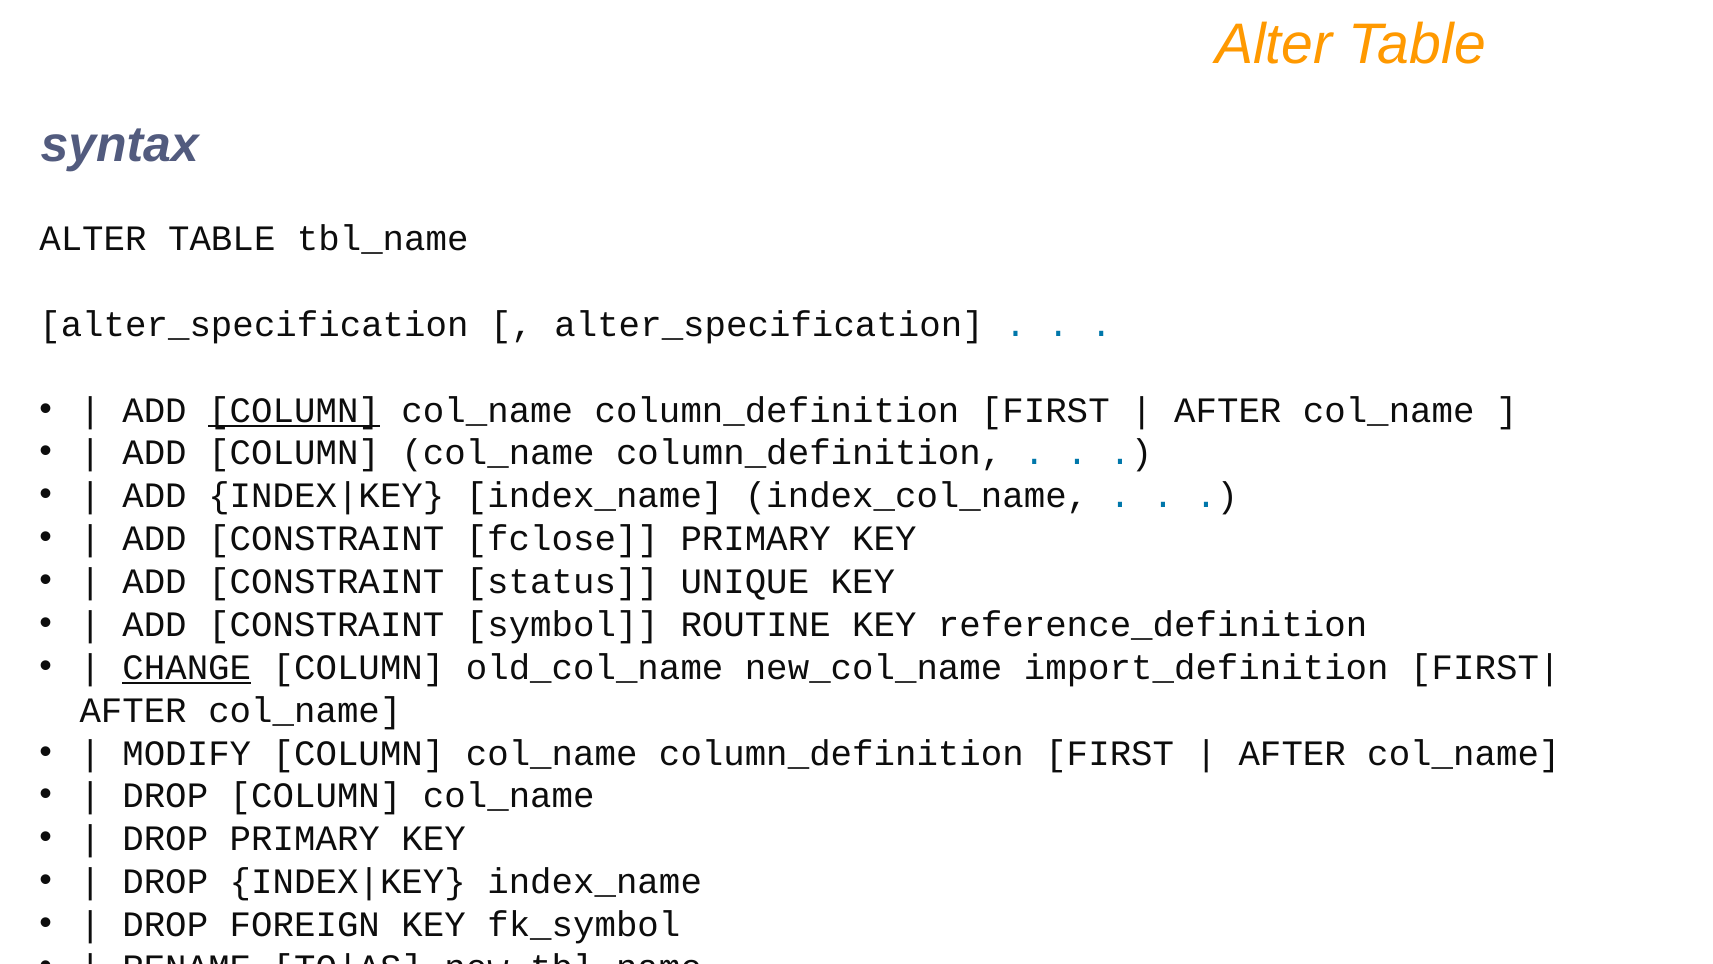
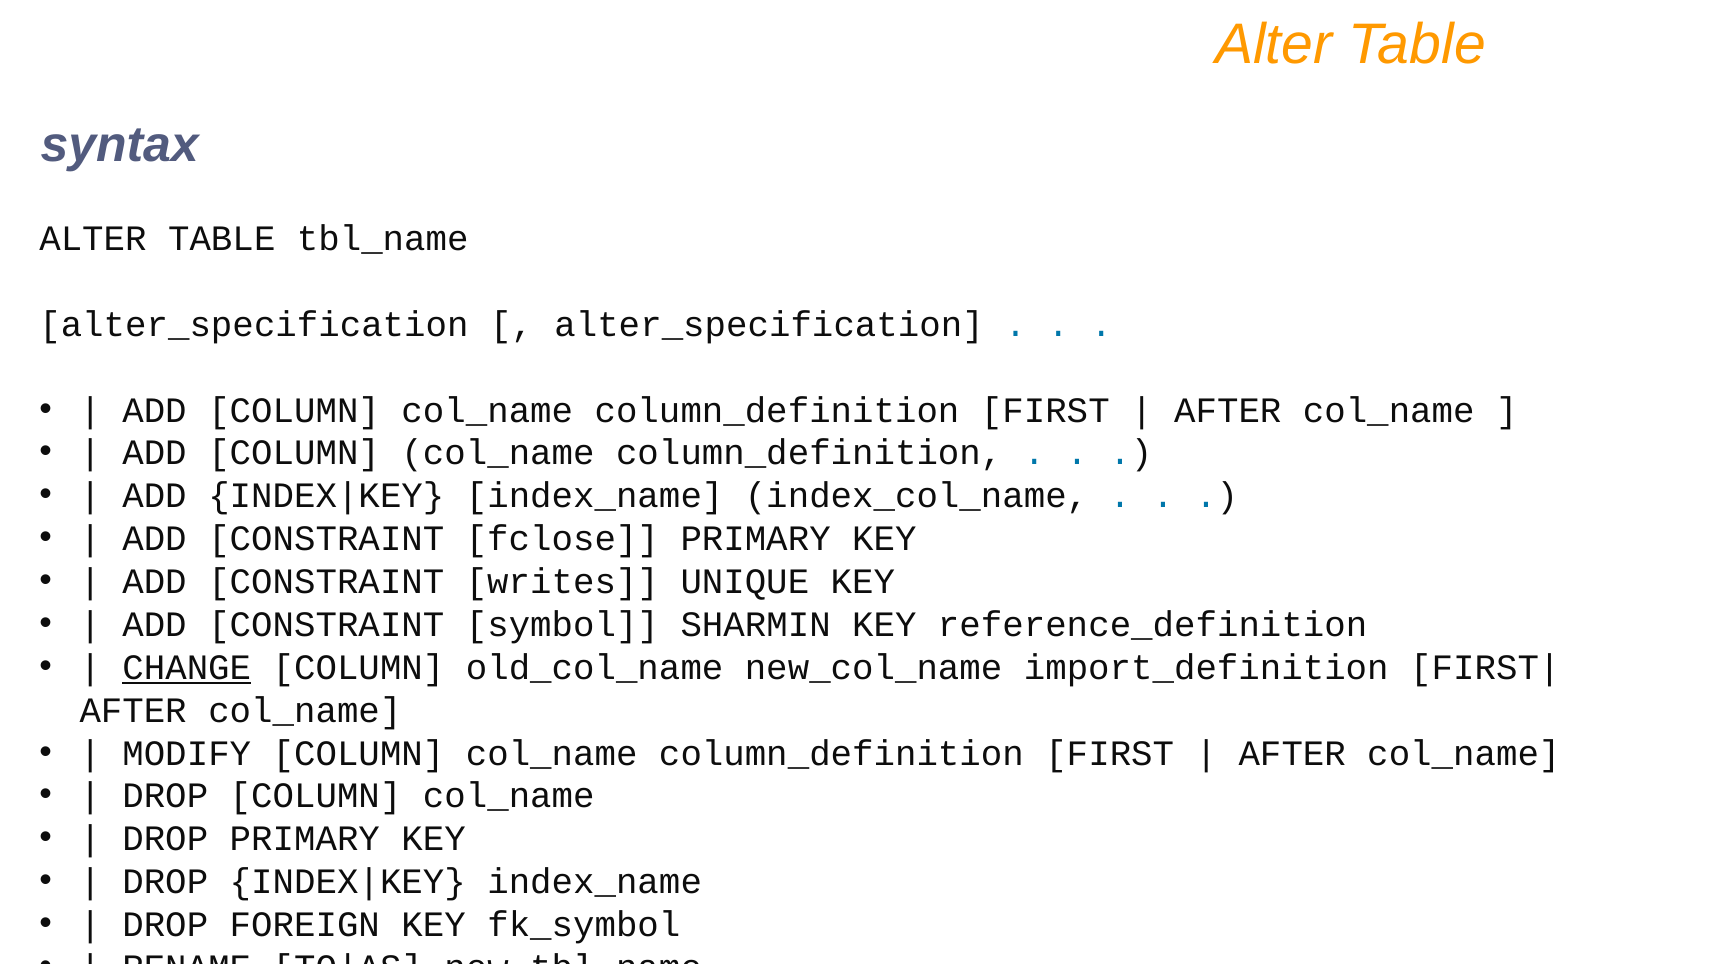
COLUMN underline: present -> none (294, 410)
status: status -> writes (562, 582)
ROUTINE: ROUTINE -> SHARMIN (756, 624)
